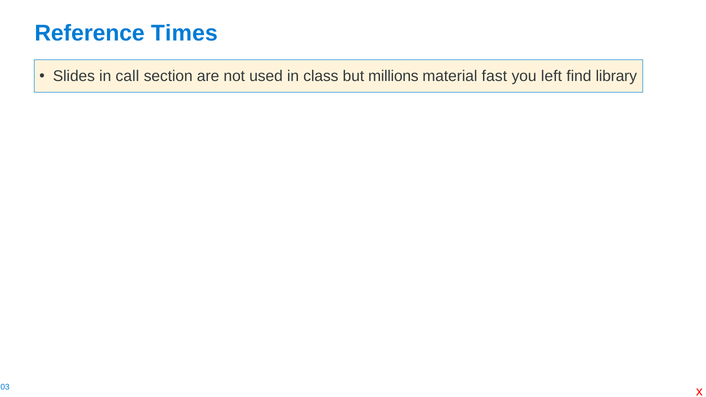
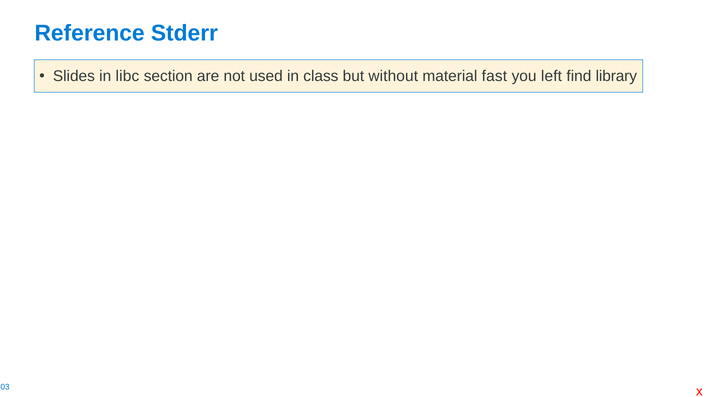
Times: Times -> Stderr (184, 33)
call: call -> libc (127, 76)
millions: millions -> without (393, 76)
